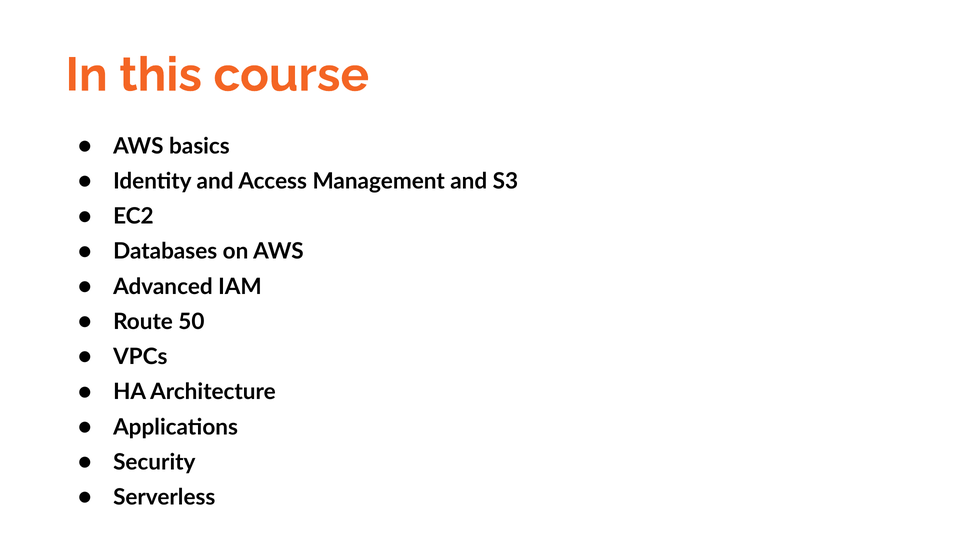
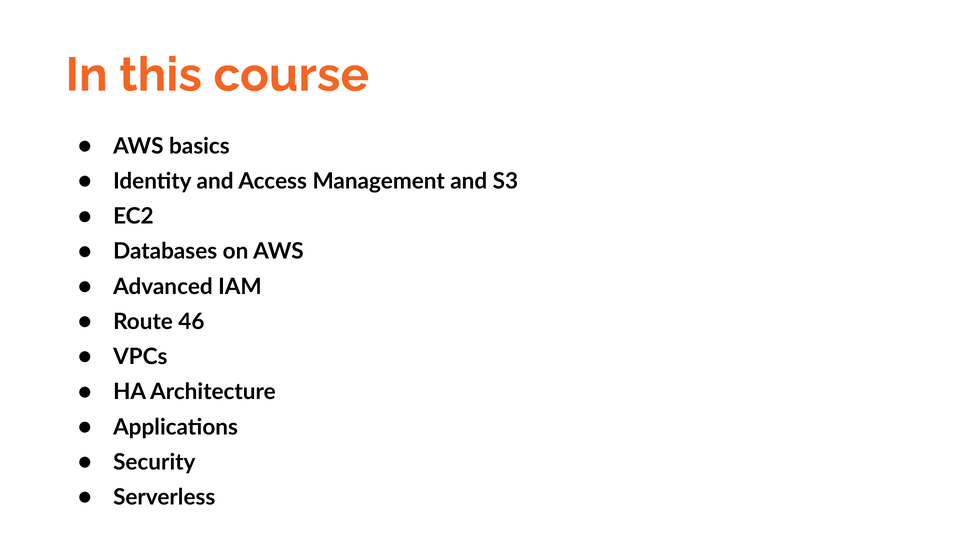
50: 50 -> 46 (191, 322)
